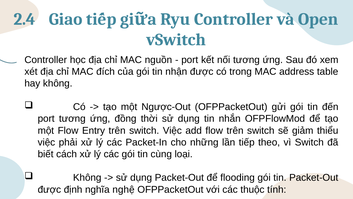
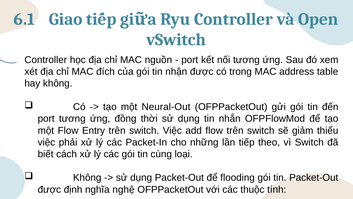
2.4: 2.4 -> 6.1 (24, 19)
Ngược-Out: Ngược-Out -> Neural-Out (166, 107)
